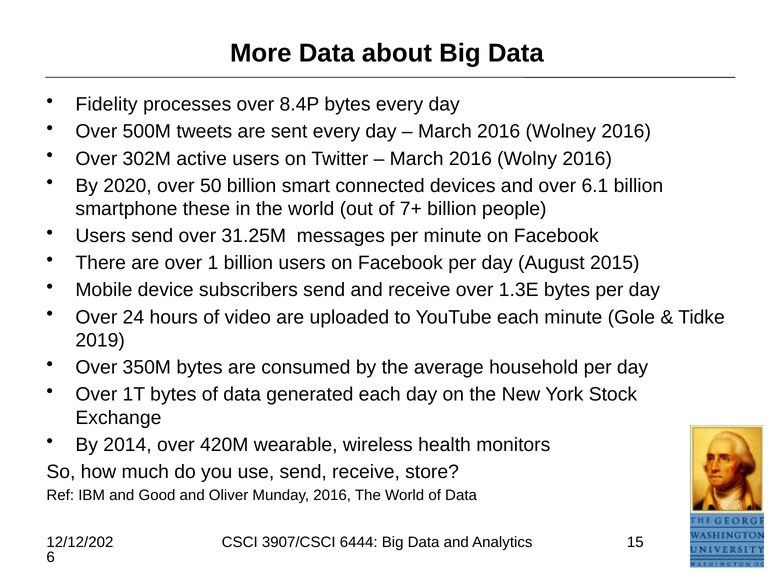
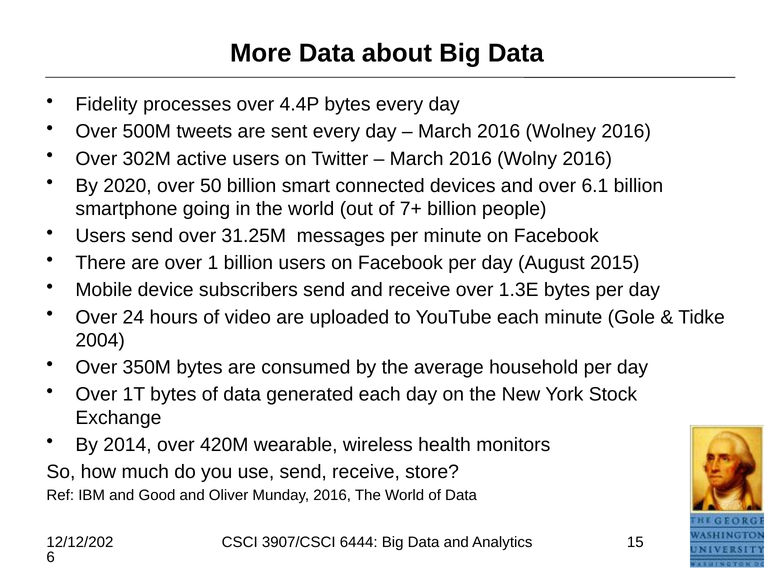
8.4P: 8.4P -> 4.4P (299, 105)
these: these -> going (206, 209)
2019: 2019 -> 2004 (100, 341)
